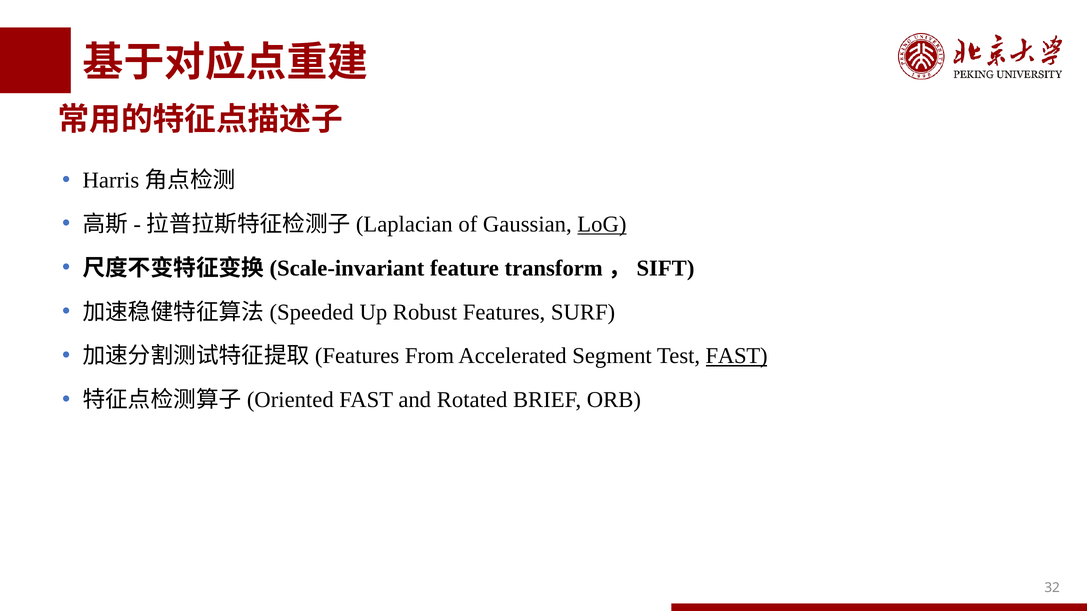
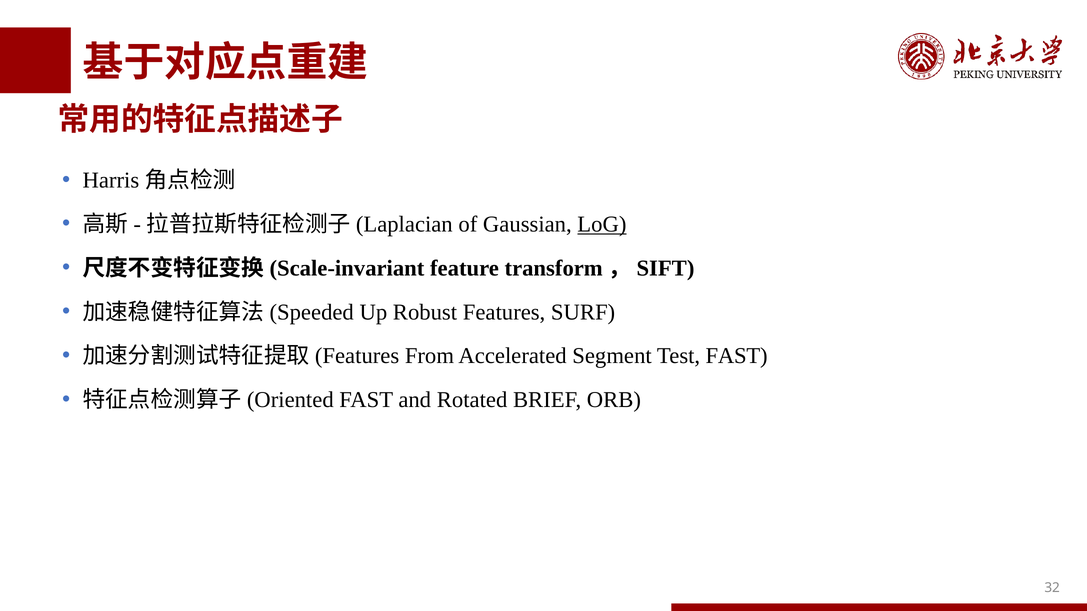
FAST underline: present -> none (737, 356)
